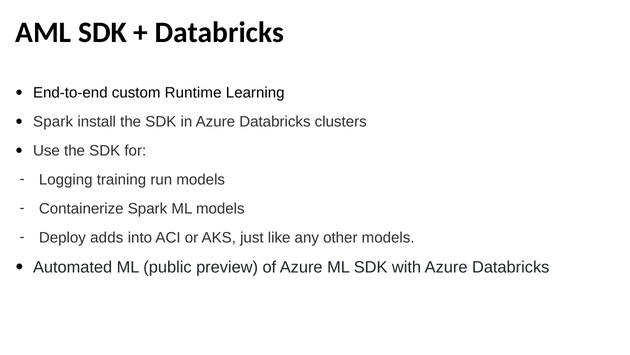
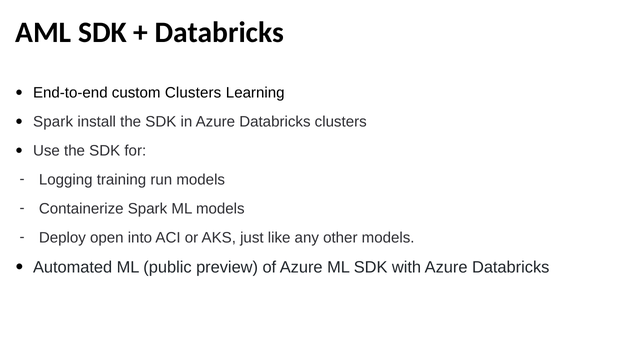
custom Runtime: Runtime -> Clusters (193, 92)
adds: adds -> open (107, 237)
